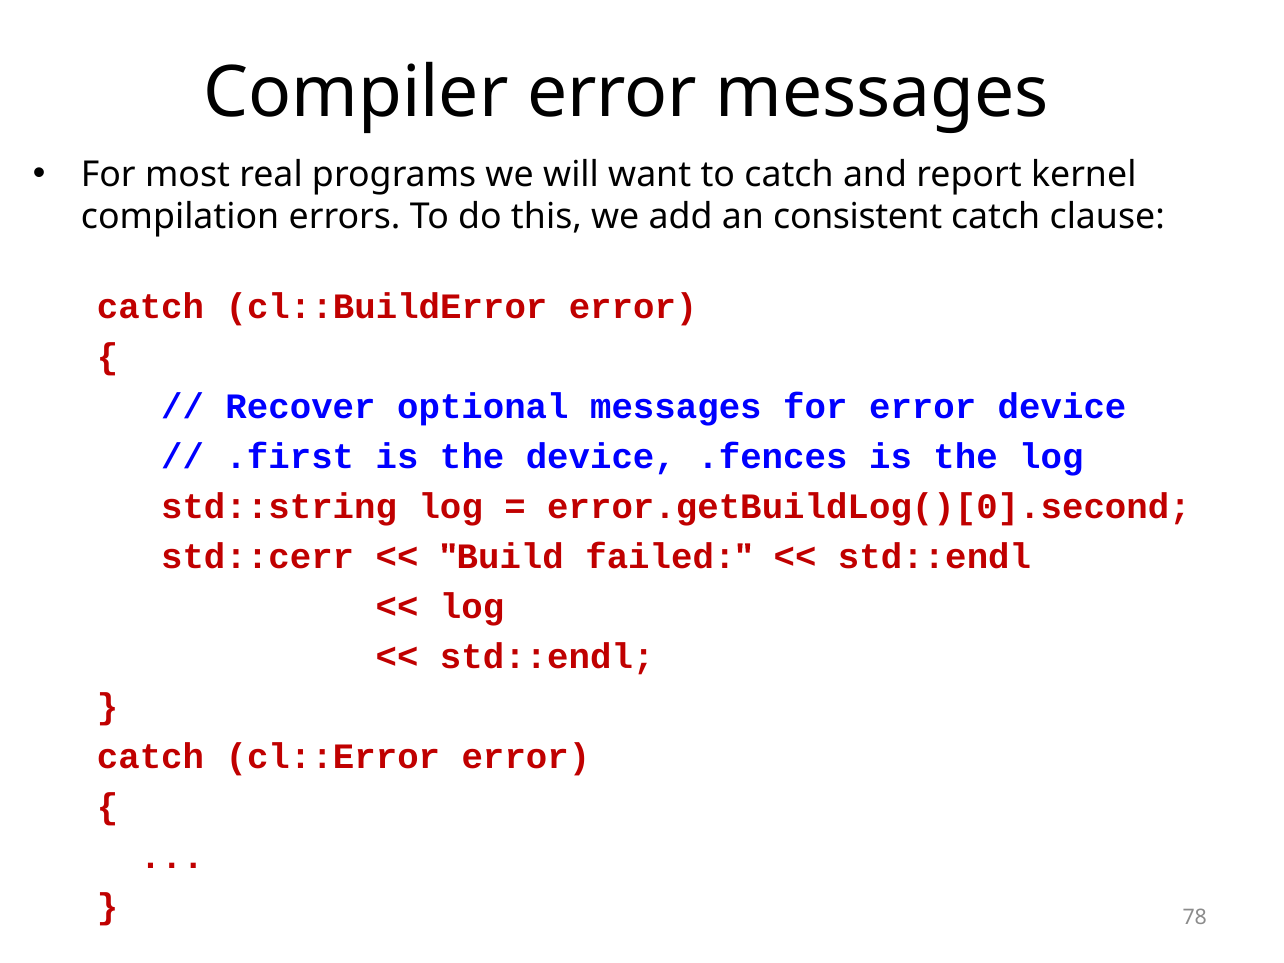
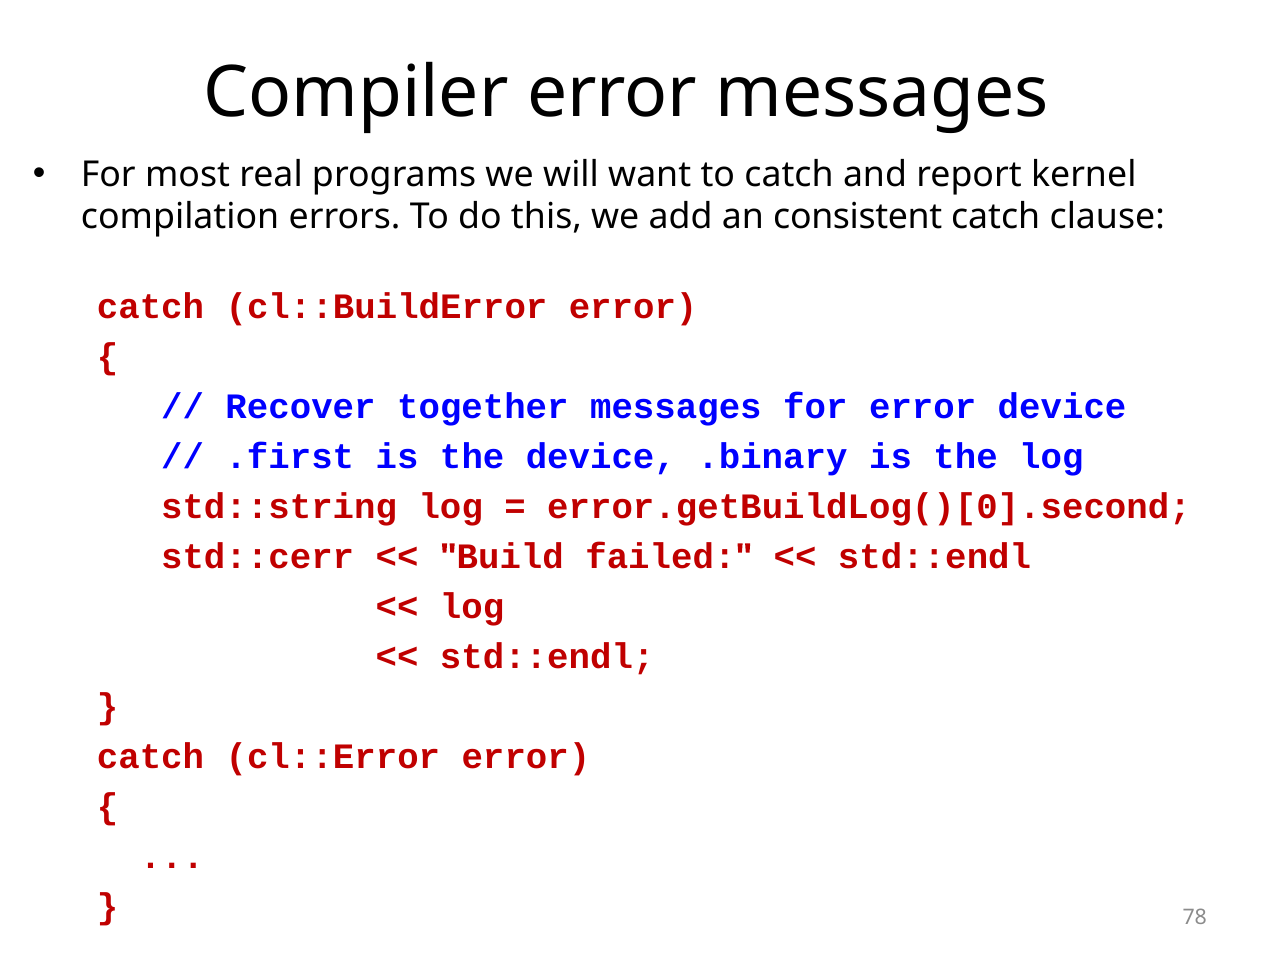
optional: optional -> together (483, 407)
.fences: .fences -> .binary (772, 457)
